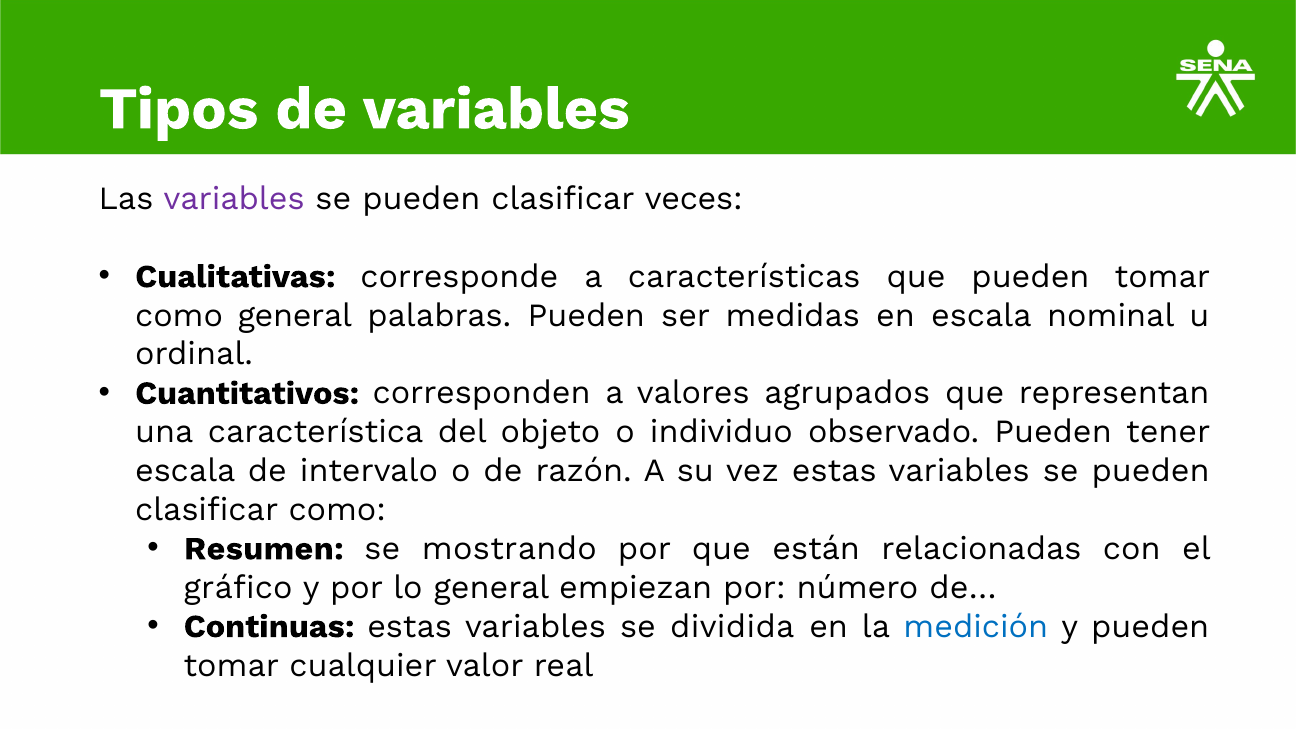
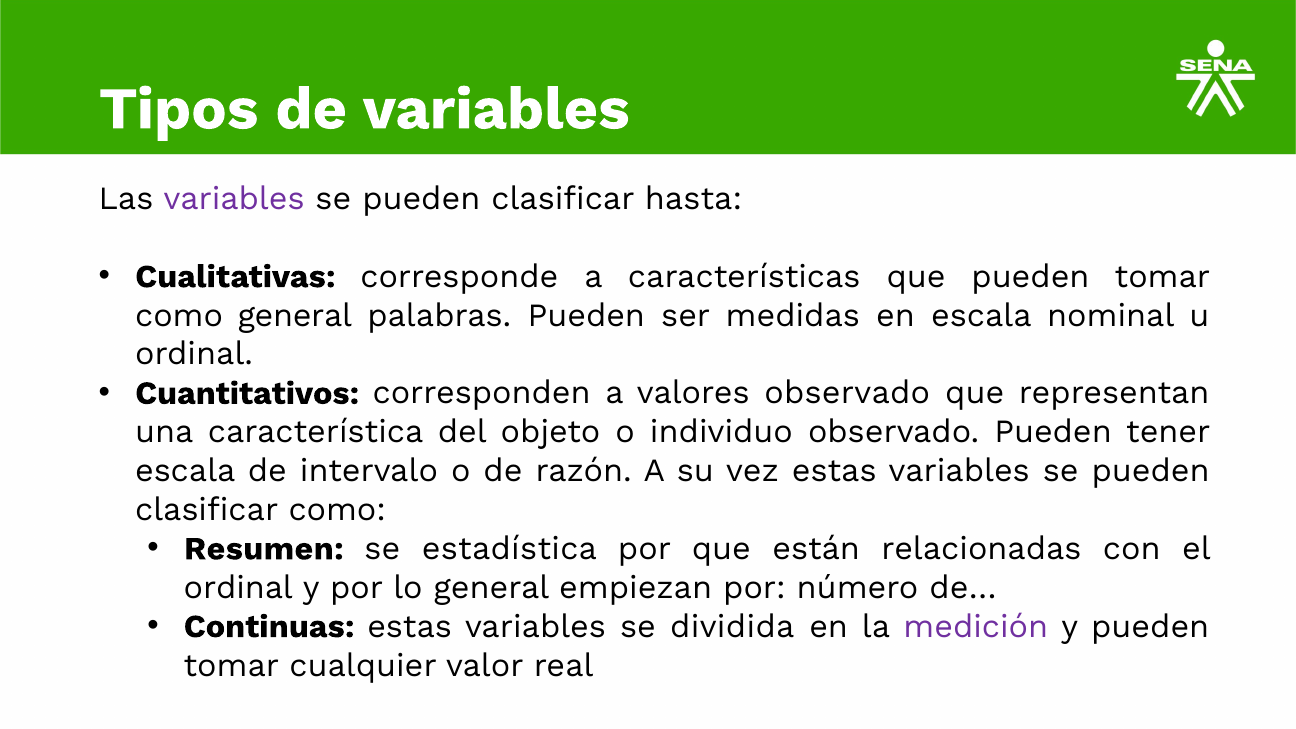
veces: veces -> hasta (694, 199)
valores agrupados: agrupados -> observado (847, 393)
mostrando: mostrando -> estadística (509, 549)
gráfico: gráfico -> ordinal (238, 588)
medición colour: blue -> purple (976, 626)
